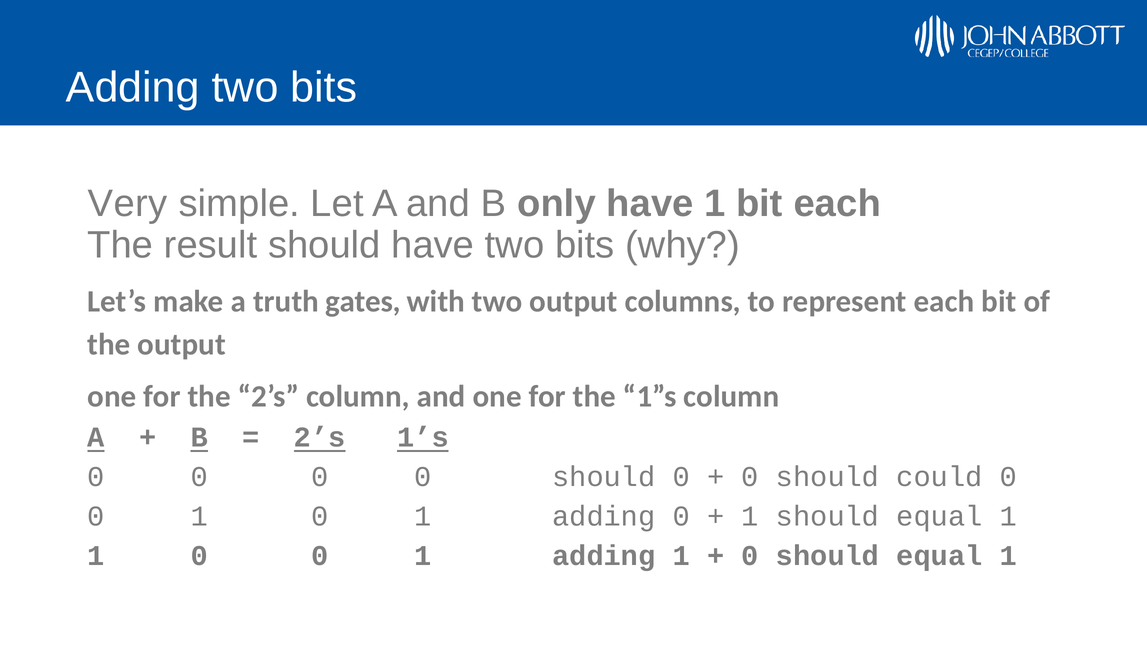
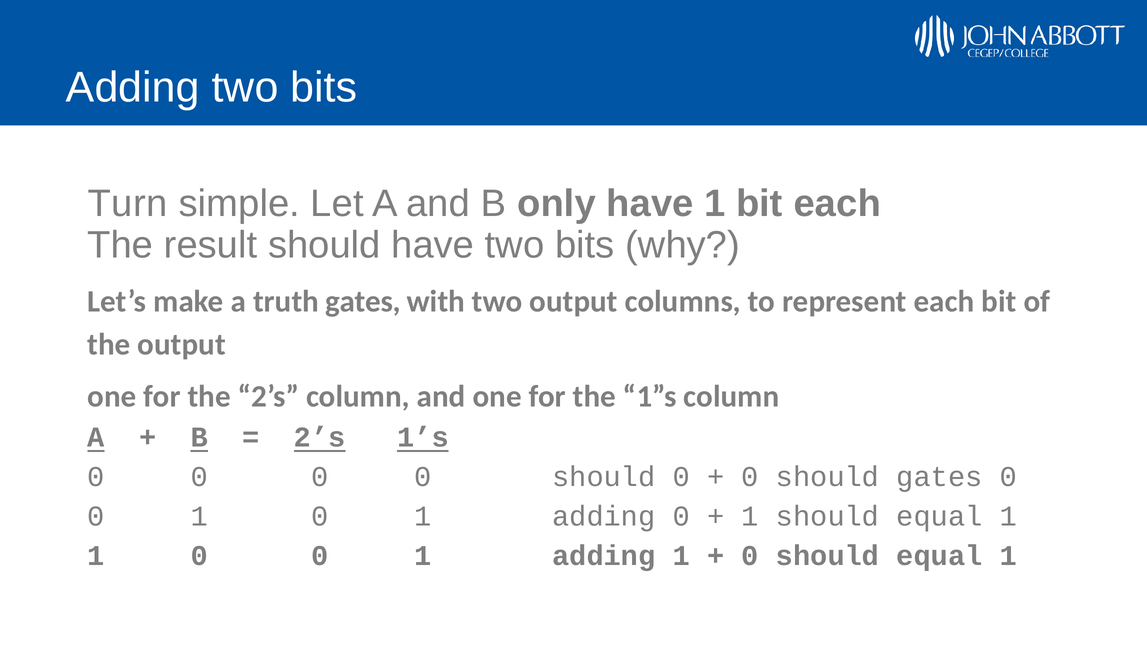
Very: Very -> Turn (128, 204)
should could: could -> gates (939, 477)
